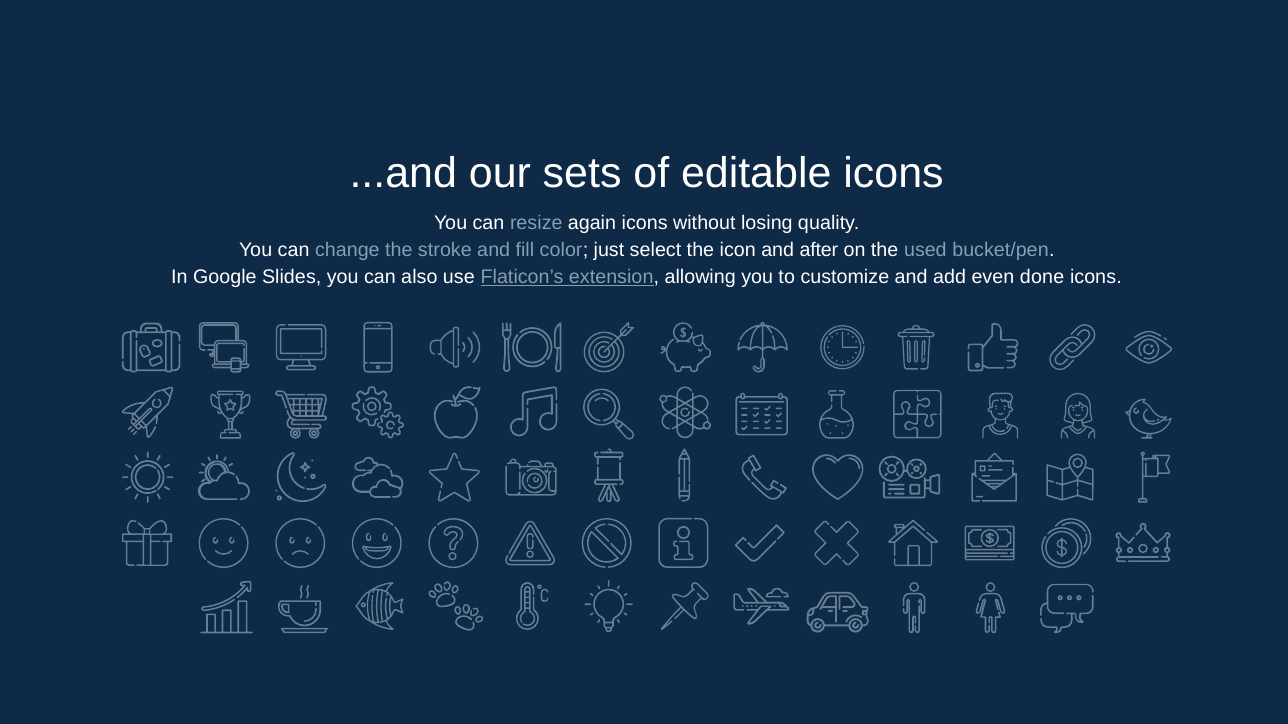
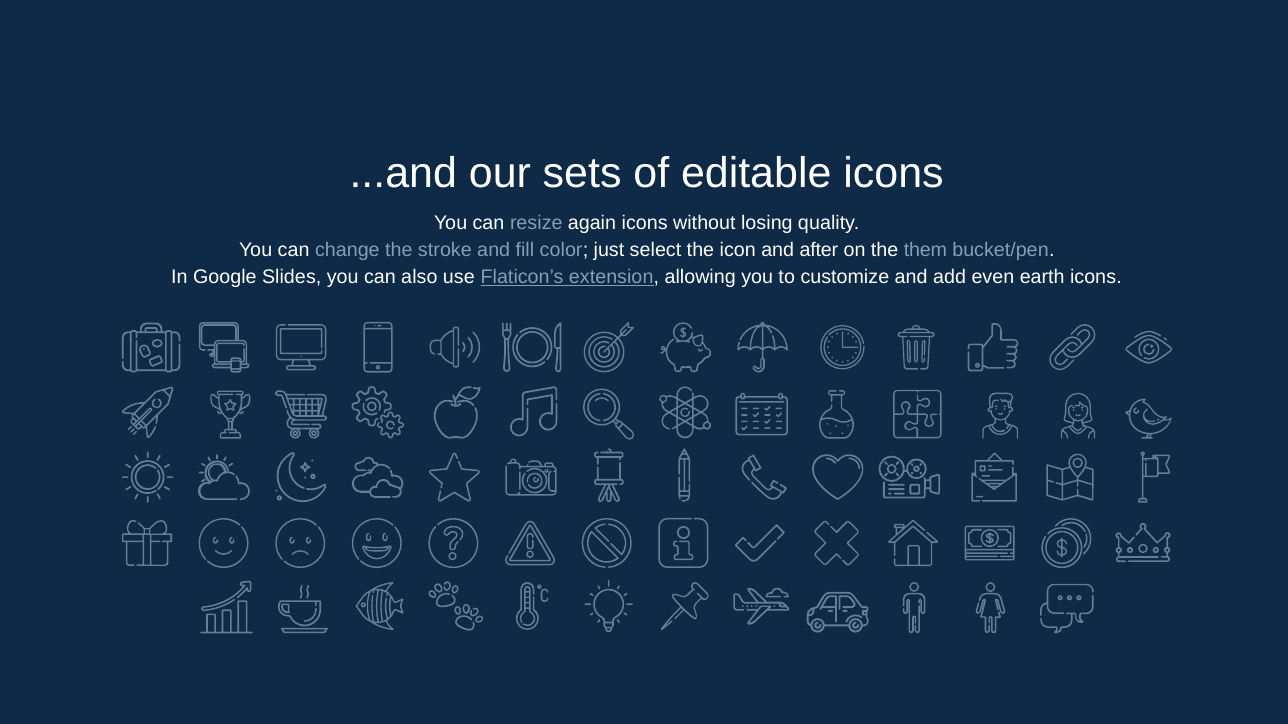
used: used -> them (925, 250)
done: done -> earth (1042, 277)
